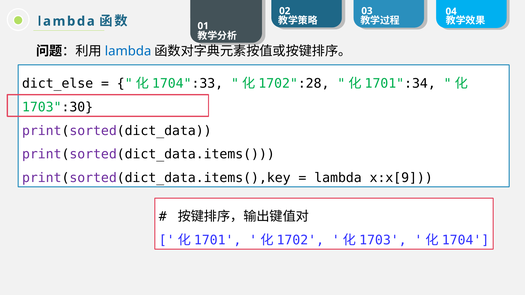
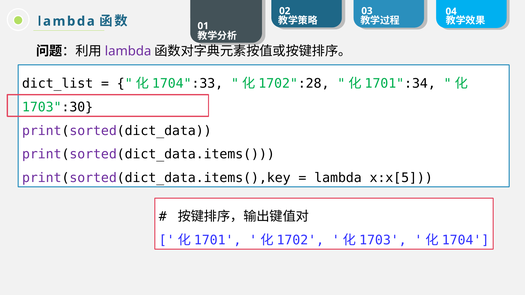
lambda colour: blue -> purple (128, 51)
dict_else: dict_else -> dict_list (58, 84)
x:x[9: x:x[9 -> x:x[5 (401, 178)
